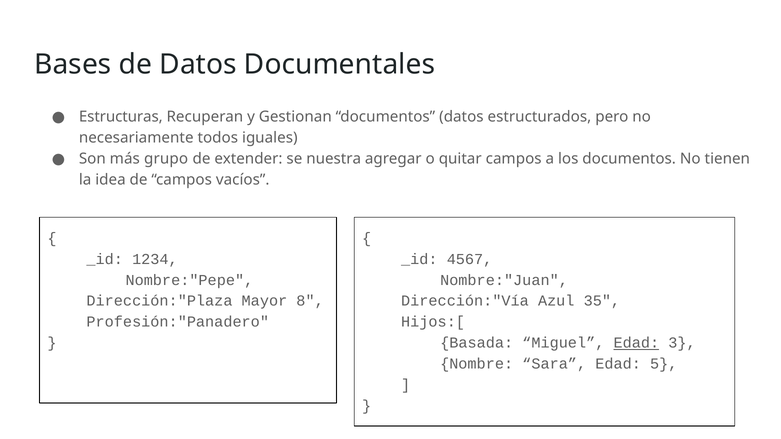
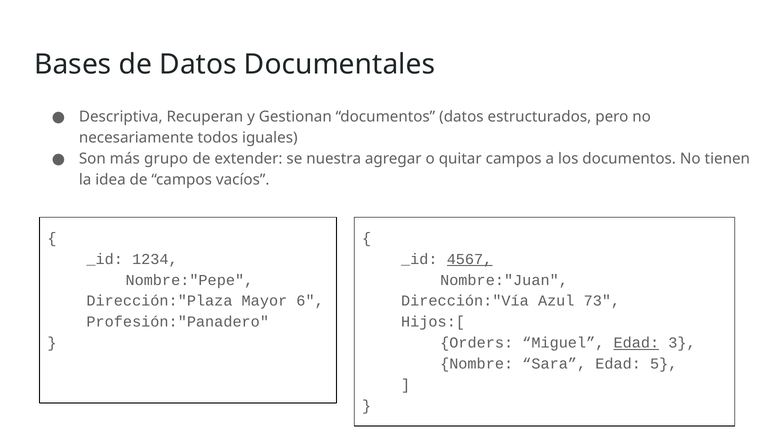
Estructuras: Estructuras -> Descriptiva (121, 117)
4567 underline: none -> present (470, 259)
8: 8 -> 6 (310, 301)
35: 35 -> 73 (602, 301)
Basada: Basada -> Orders (477, 343)
